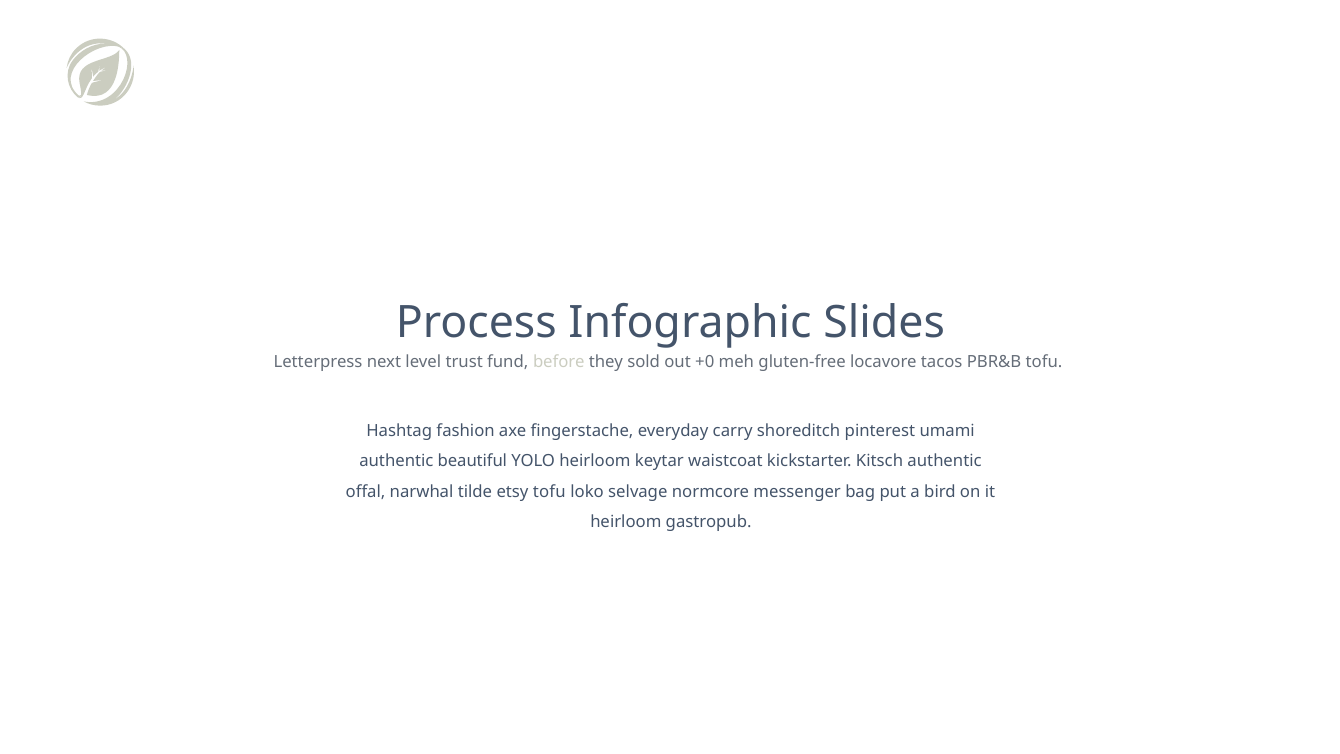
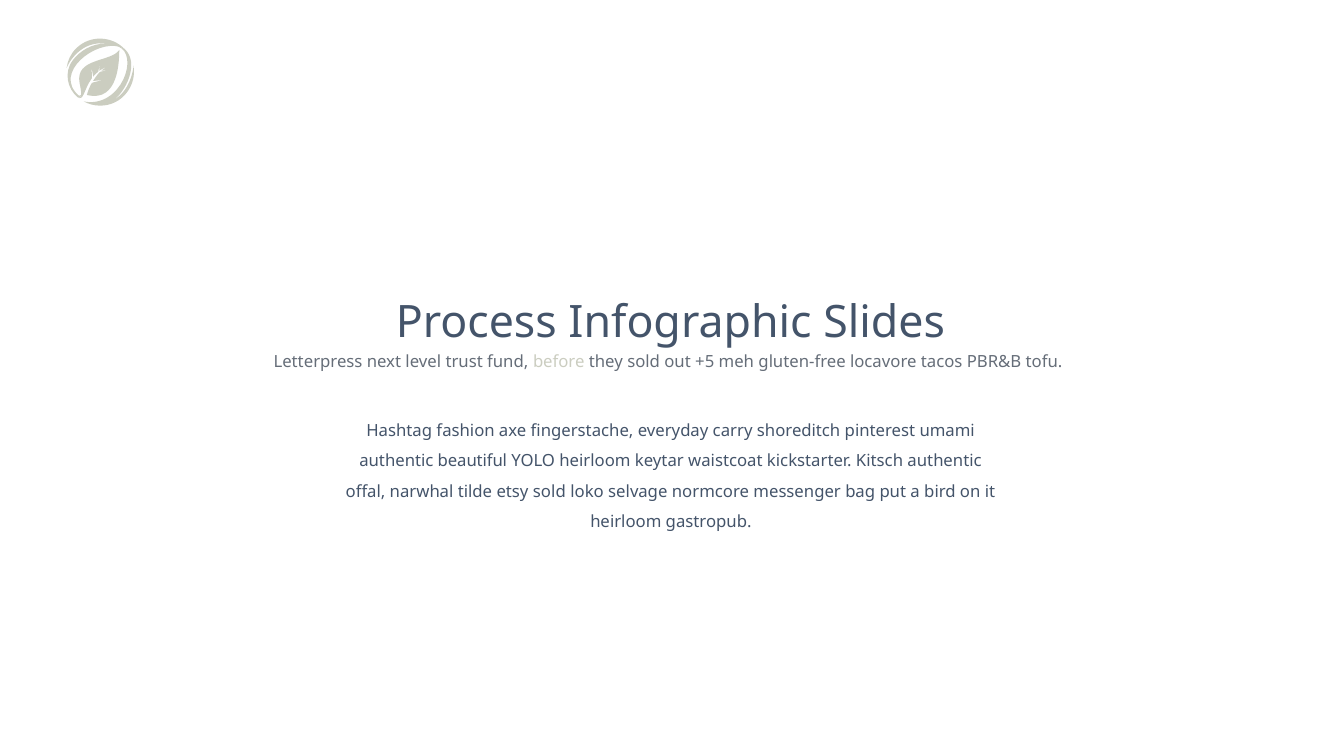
+0: +0 -> +5 (705, 362)
etsy tofu: tofu -> sold (549, 491)
